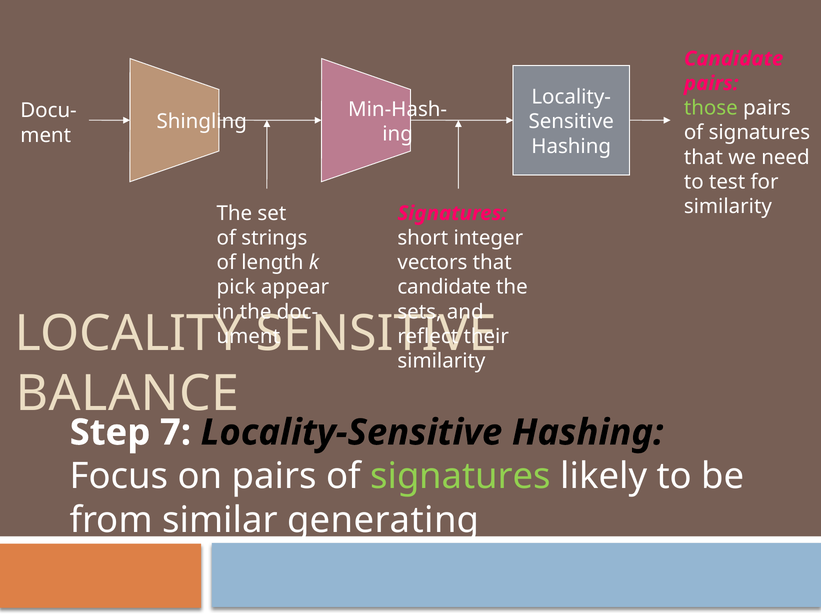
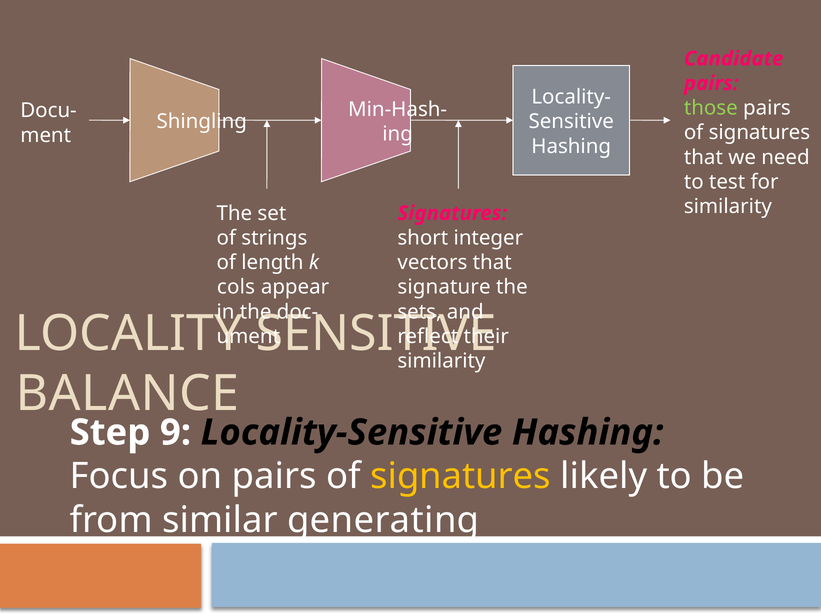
pick: pick -> cols (236, 287)
candidate: candidate -> signature (444, 287)
7: 7 -> 9 (175, 432)
signatures colour: light green -> yellow (461, 476)
